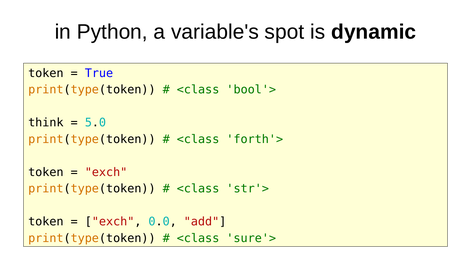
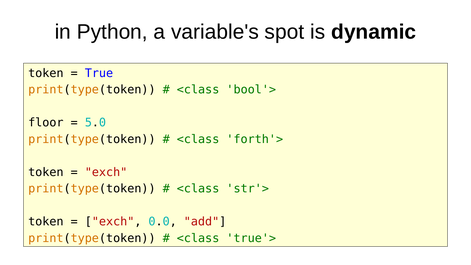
think: think -> floor (46, 123)
sure'>: sure'> -> true'> (251, 238)
